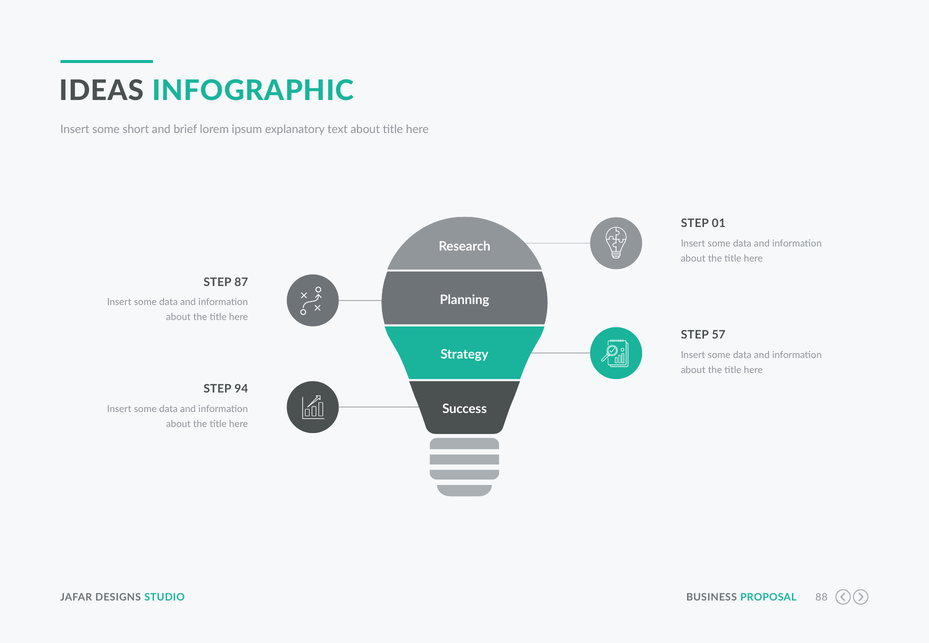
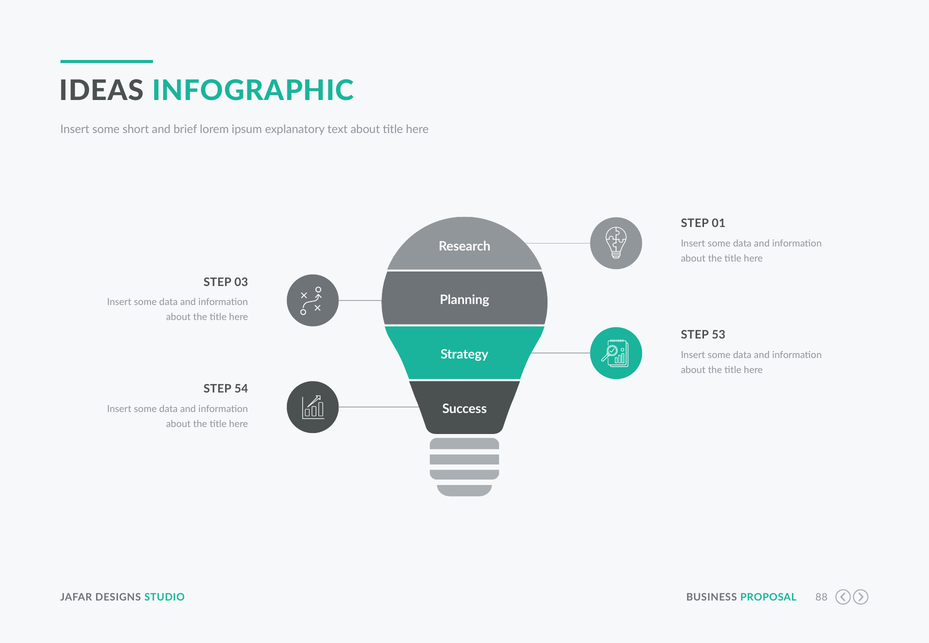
87: 87 -> 03 (241, 282)
57: 57 -> 53 (719, 335)
94: 94 -> 54 (241, 389)
